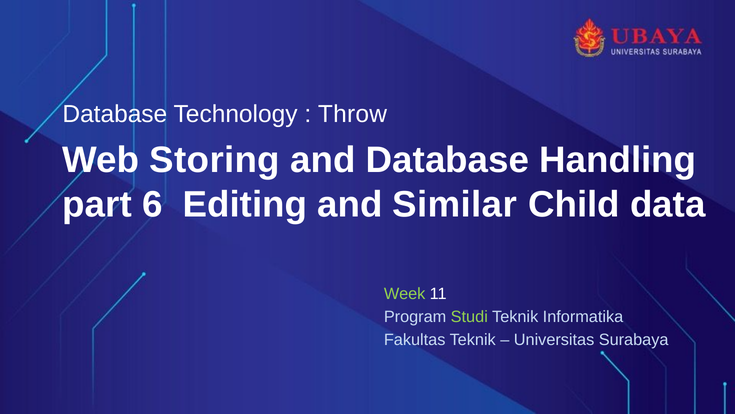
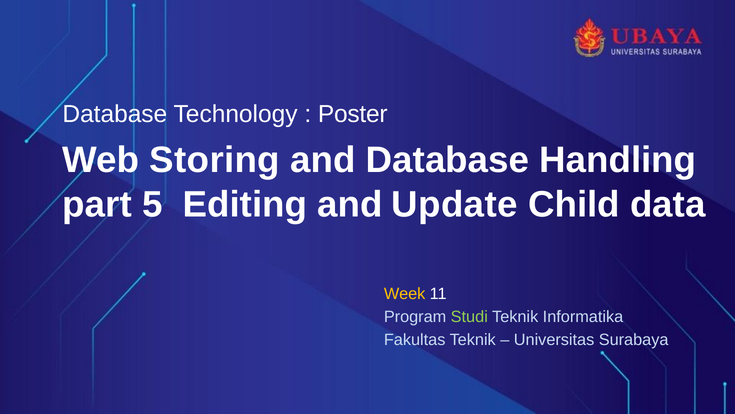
Throw: Throw -> Poster (353, 114)
6: 6 -> 5 (152, 204)
Similar: Similar -> Update (455, 204)
Week colour: light green -> yellow (405, 293)
